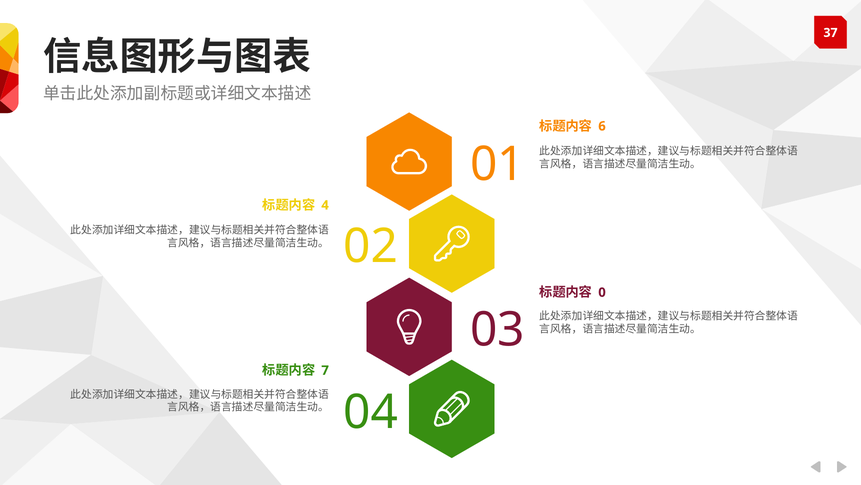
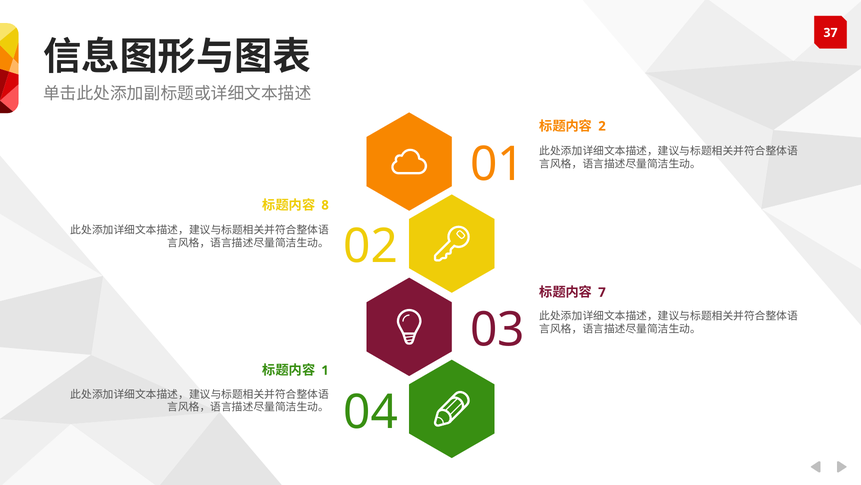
6: 6 -> 2 (602, 126)
4: 4 -> 8 (325, 205)
0: 0 -> 7 (602, 292)
7: 7 -> 1 (325, 370)
